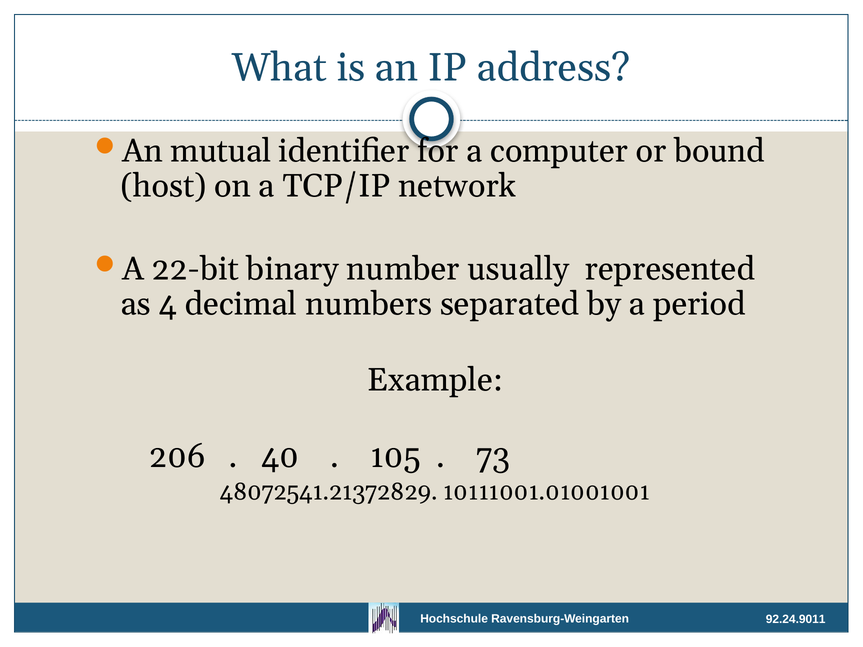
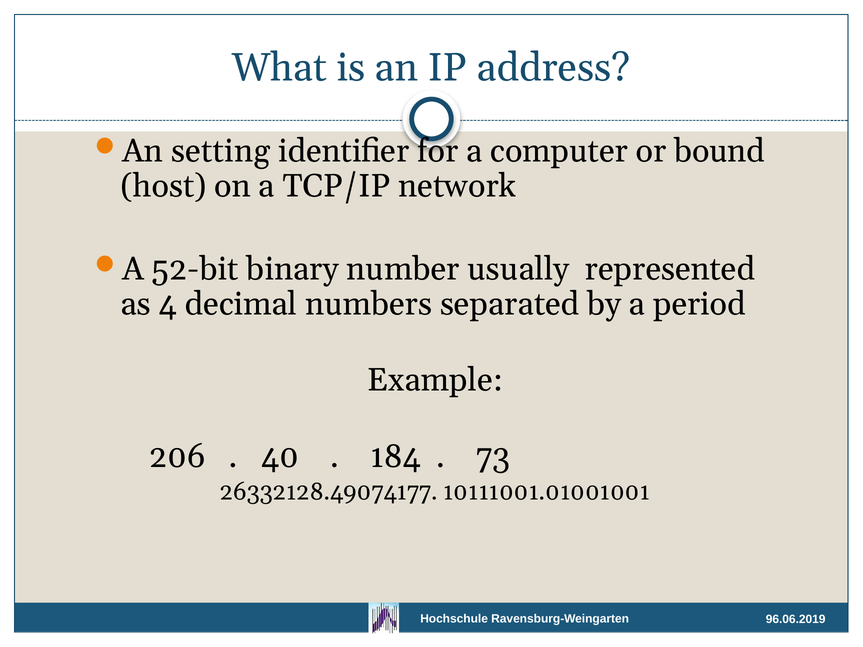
mutual: mutual -> setting (221, 151)
22-bit: 22-bit -> 52-bit (195, 269)
105: 105 -> 184 (396, 457)
48072541.21372829: 48072541.21372829 -> 26332128.49074177 (329, 492)
92.24.9011: 92.24.9011 -> 96.06.2019 (796, 620)
